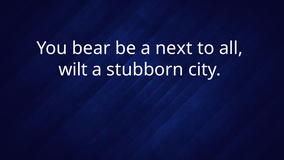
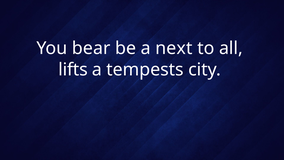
wilt: wilt -> lifts (73, 70)
stubborn: stubborn -> tempests (145, 70)
